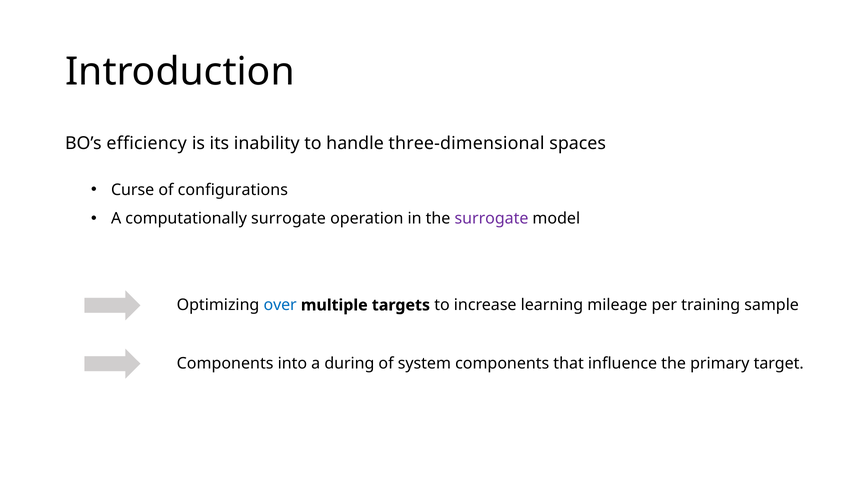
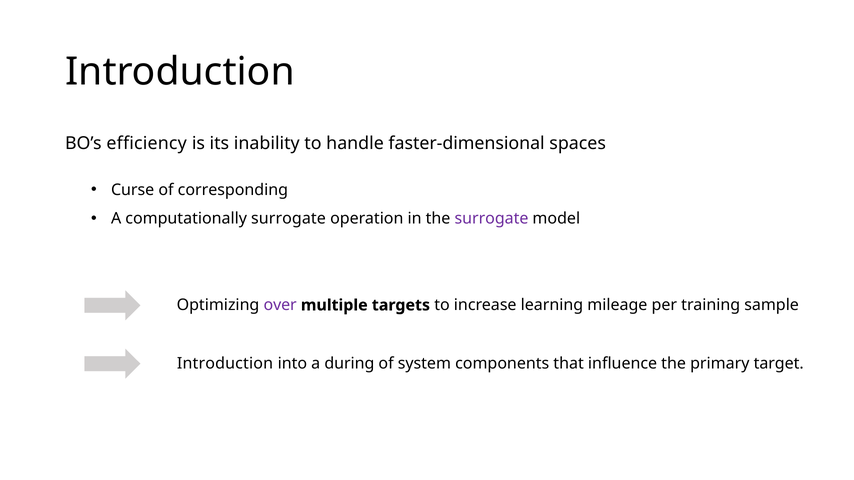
three-dimensional: three-dimensional -> faster-dimensional (467, 144)
configurations: configurations -> corresponding (233, 190)
over colour: blue -> purple (280, 305)
Components: Components -> Introduction (225, 364)
